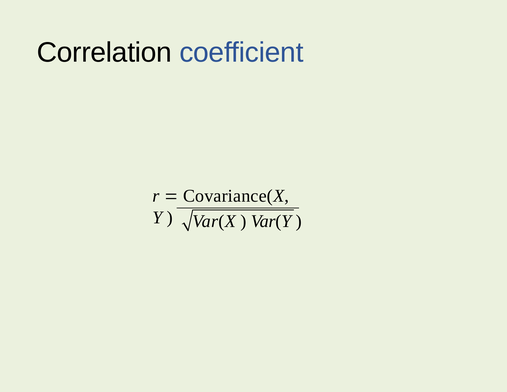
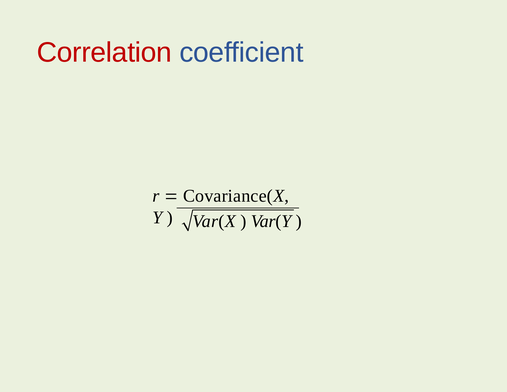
Correlation colour: black -> red (104, 52)
